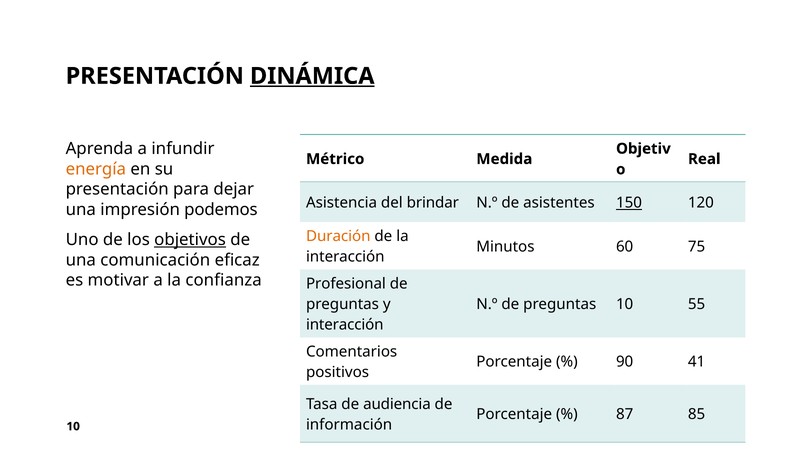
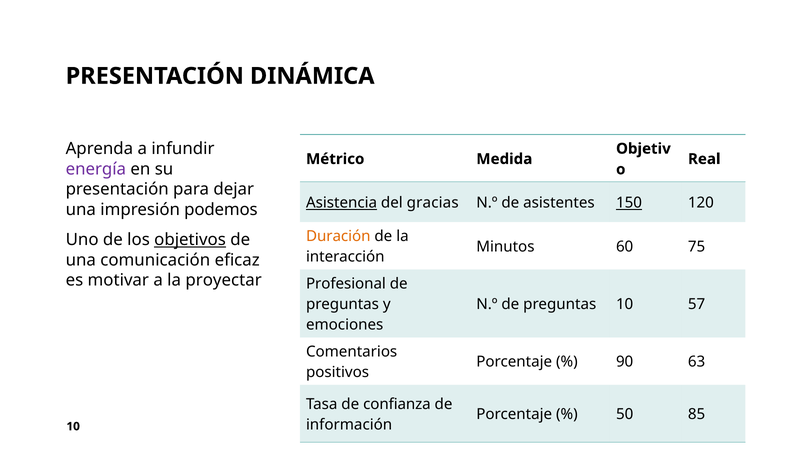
DINÁMICA underline: present -> none (312, 76)
energía colour: orange -> purple (96, 169)
Asistencia underline: none -> present (342, 203)
brindar: brindar -> gracias (433, 203)
confianza: confianza -> proyectar (224, 280)
55: 55 -> 57 (697, 304)
interacción: interacción -> emociones (345, 325)
41: 41 -> 63 (697, 362)
audiencia: audiencia -> confianza (397, 404)
87: 87 -> 50 (625, 414)
